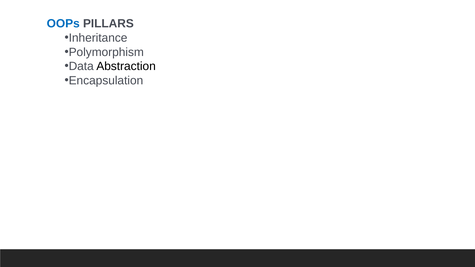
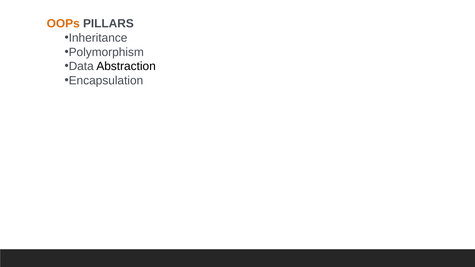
OOPs colour: blue -> orange (63, 24)
